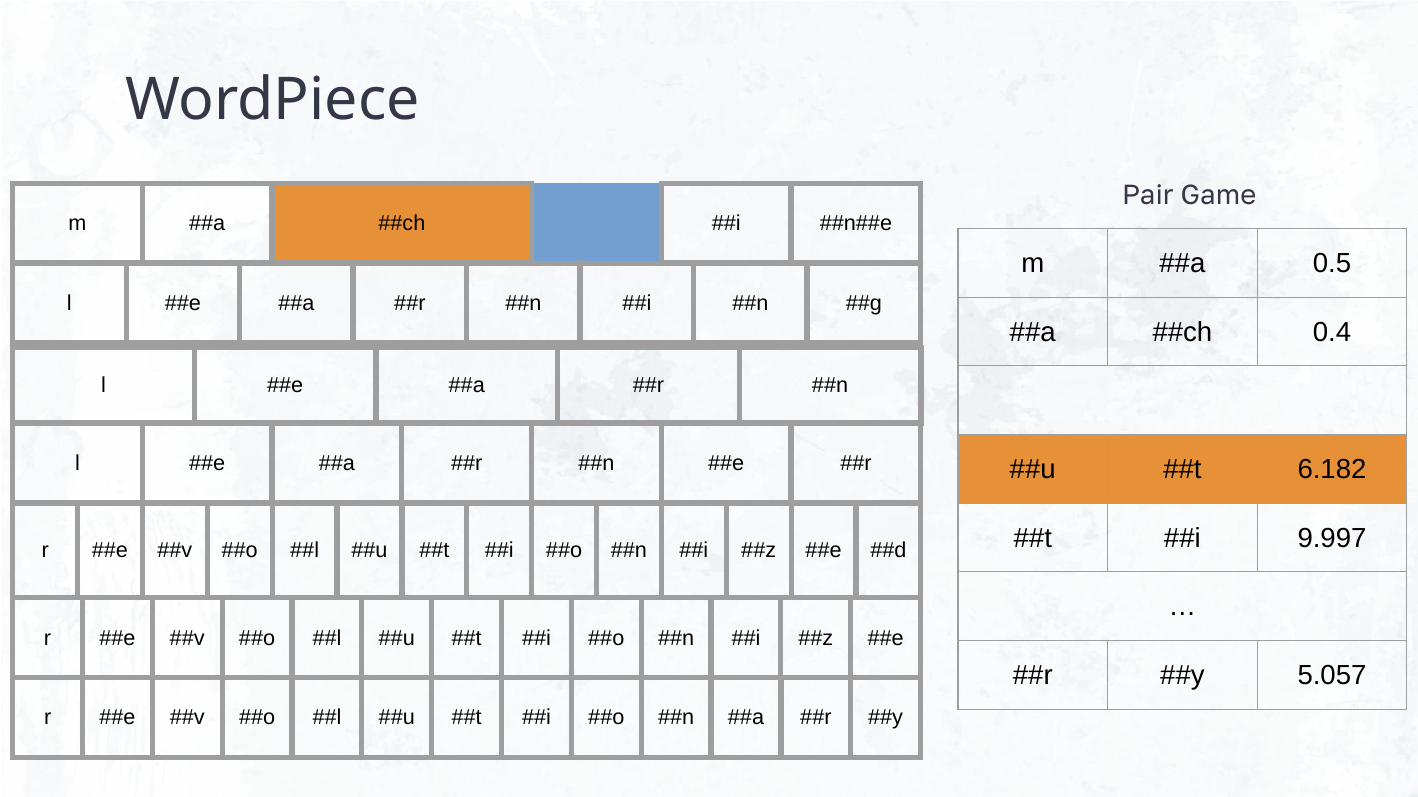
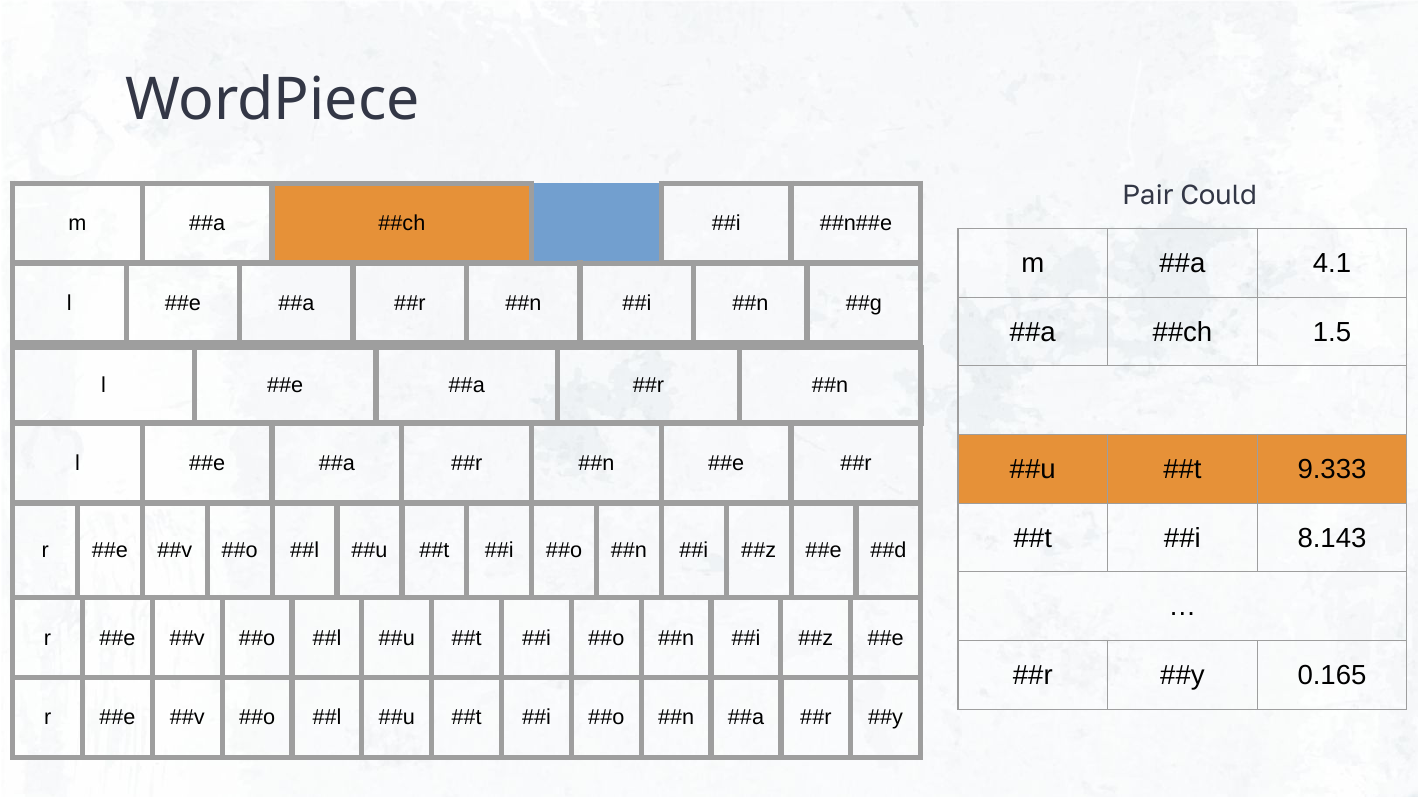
Game: Game -> Could (1219, 195)
0.5: 0.5 -> 4.1 (1332, 264)
0.4: 0.4 -> 1.5 (1332, 332)
6.182: 6.182 -> 9.333 (1332, 470)
9.997: 9.997 -> 8.143 (1332, 538)
5.057: 5.057 -> 0.165 (1332, 676)
